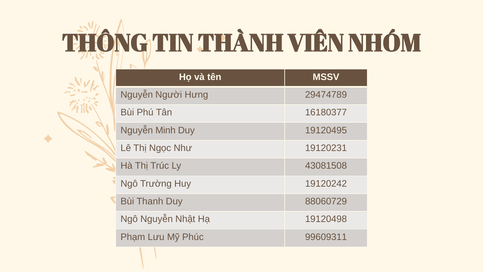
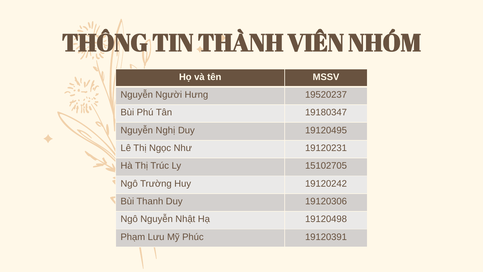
29474789: 29474789 -> 19520237 (326, 95)
16180377: 16180377 -> 19180347 (326, 112)
Minh: Minh -> Nghị (165, 130)
43081508: 43081508 -> 15102705 (326, 166)
88060729: 88060729 -> 19120306 (326, 201)
99609311: 99609311 -> 19120391 (326, 237)
